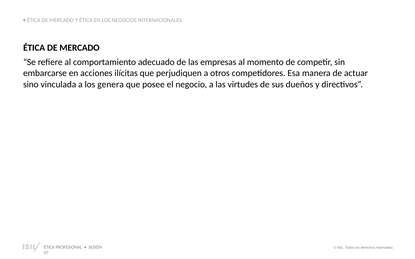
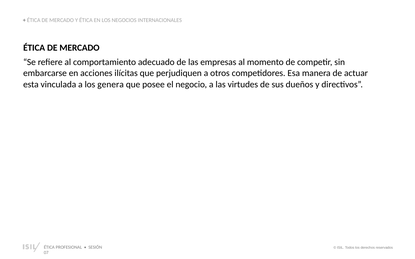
sino: sino -> esta (31, 84)
